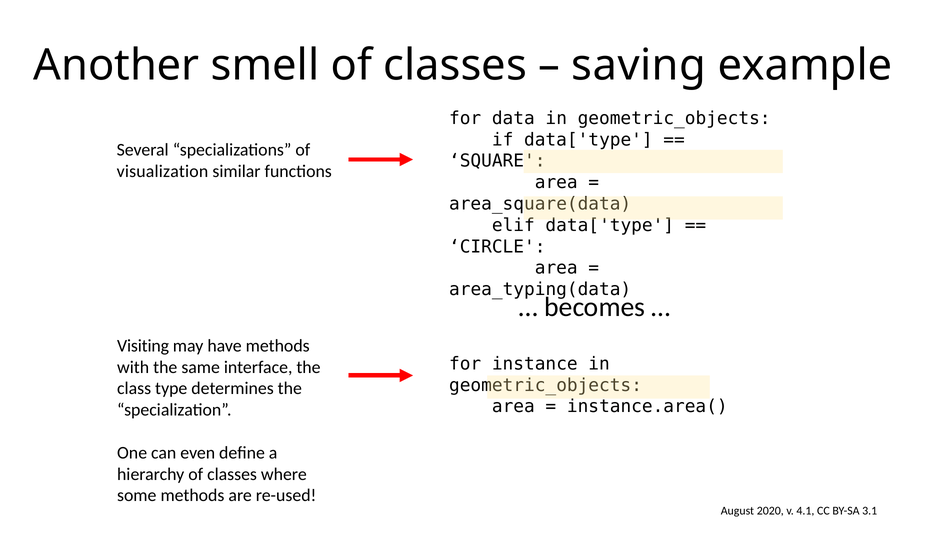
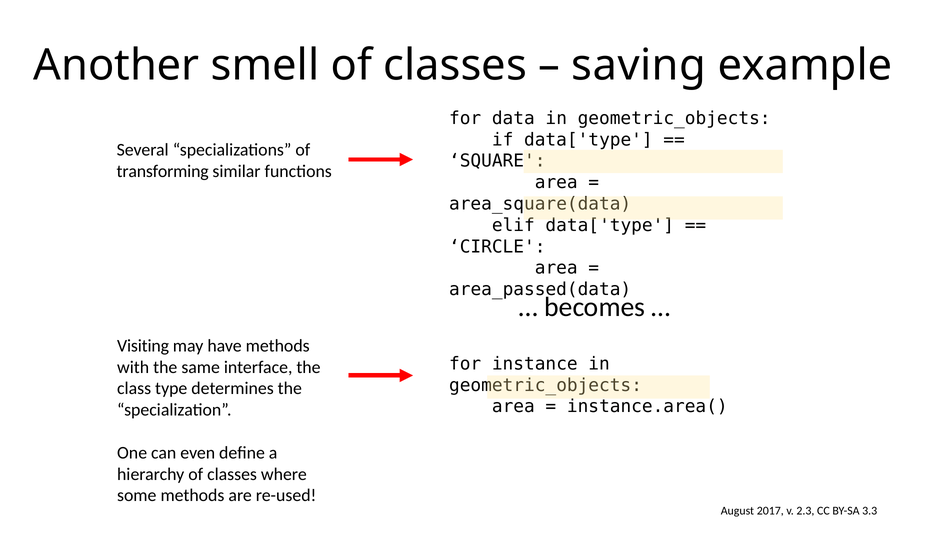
visualization: visualization -> transforming (163, 171)
area_typing(data: area_typing(data -> area_passed(data (540, 289)
2020: 2020 -> 2017 (770, 510)
4.1: 4.1 -> 2.3 (805, 510)
3.1: 3.1 -> 3.3 (870, 510)
